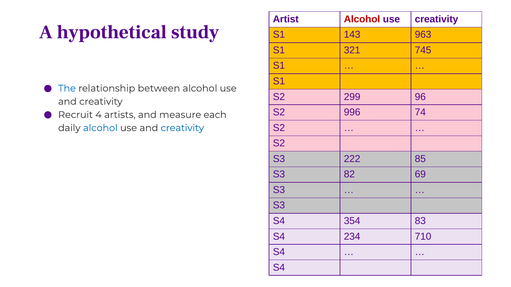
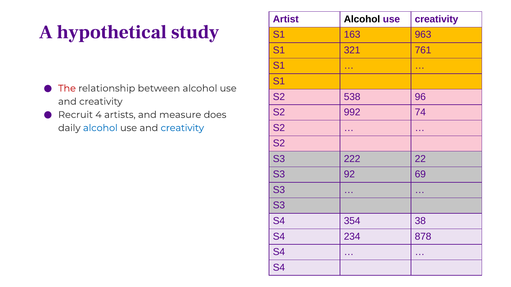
Alcohol colour: red -> black (362, 19)
143: 143 -> 163 (352, 35)
745: 745 -> 761 (423, 50)
The colour: blue -> red (67, 88)
299: 299 -> 538 (352, 97)
996: 996 -> 992 (352, 112)
each: each -> does (215, 115)
85: 85 -> 22 (420, 159)
82: 82 -> 92 (349, 175)
83: 83 -> 38 (420, 221)
710: 710 -> 878 (423, 237)
